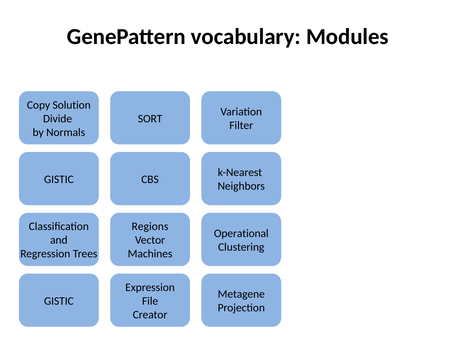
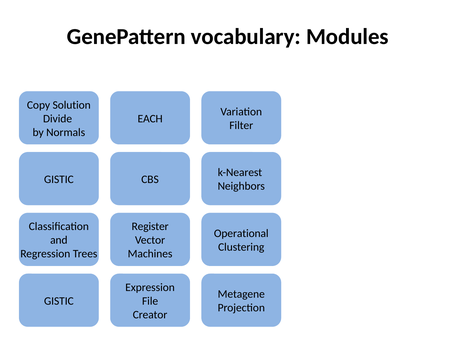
SORT: SORT -> EACH (150, 119)
Regions: Regions -> Register (150, 227)
